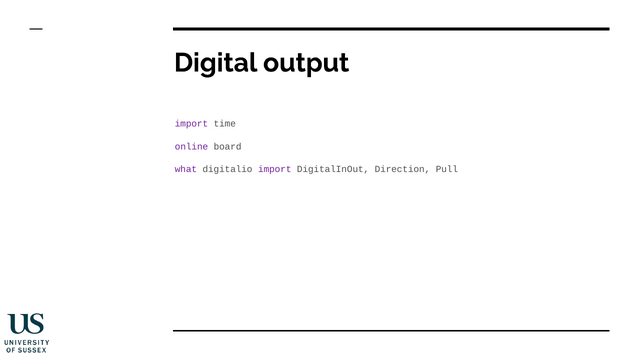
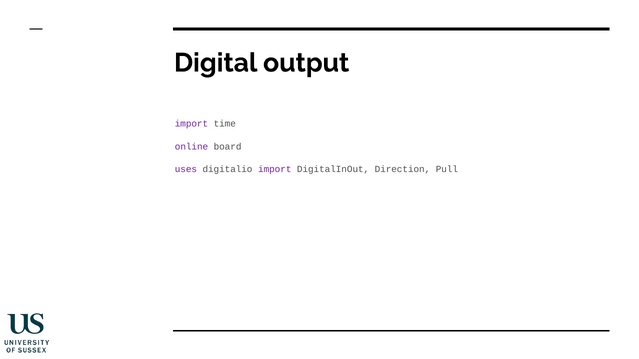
what: what -> uses (186, 169)
